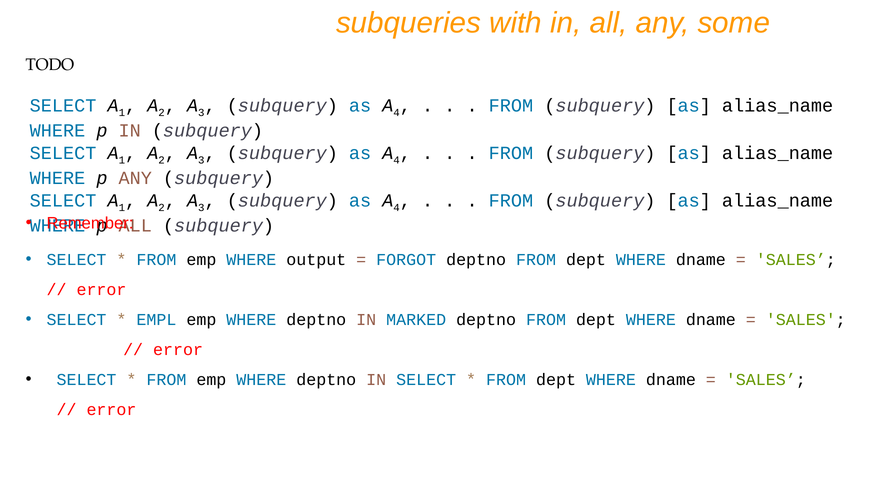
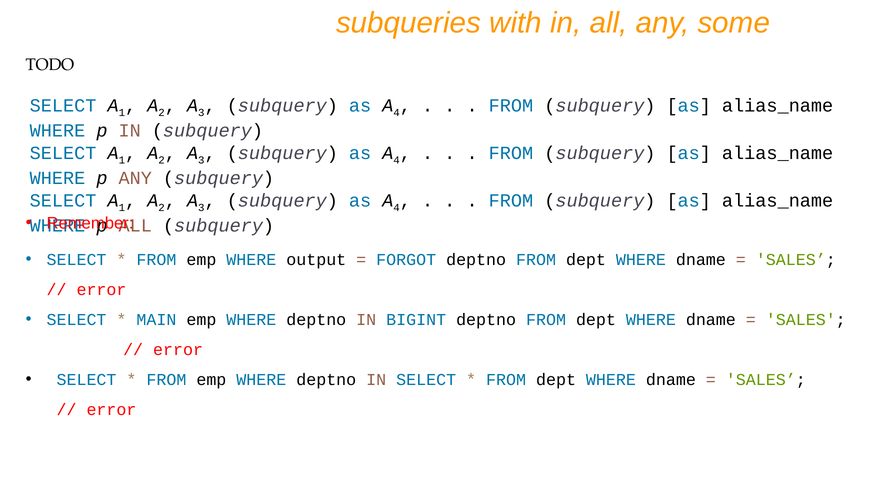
EMPL: EMPL -> MAIN (156, 319)
MARKED: MARKED -> BIGINT (416, 319)
